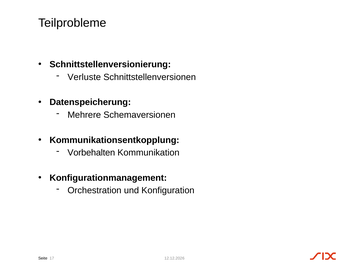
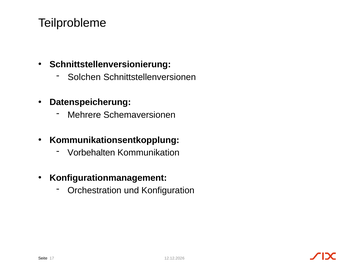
Verluste: Verluste -> Solchen (84, 77)
